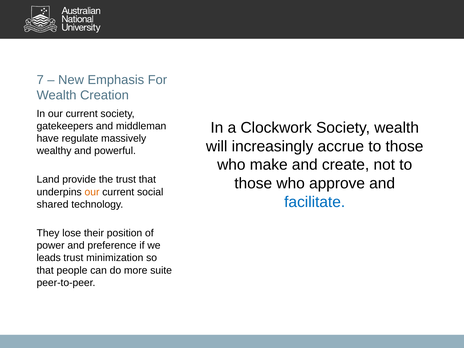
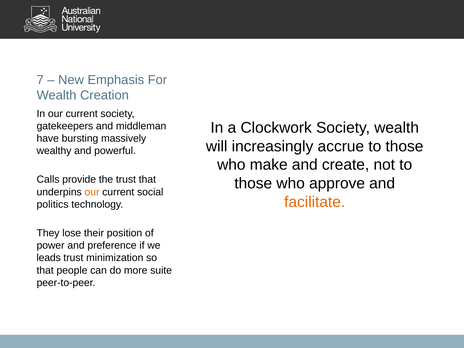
regulate: regulate -> bursting (80, 138)
Land: Land -> Calls (48, 180)
facilitate colour: blue -> orange (315, 202)
shared: shared -> politics (53, 204)
